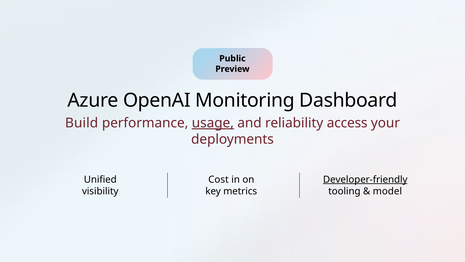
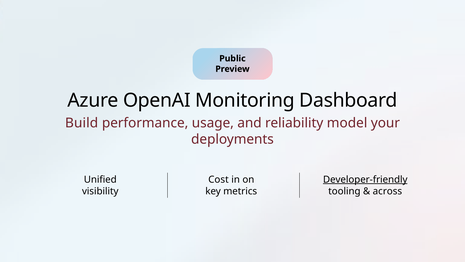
usage underline: present -> none (213, 123)
access: access -> model (347, 123)
model: model -> across (387, 191)
